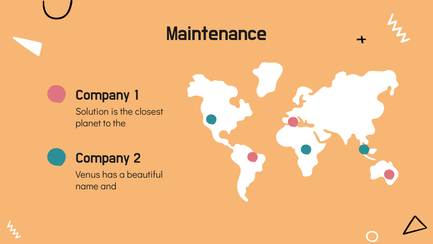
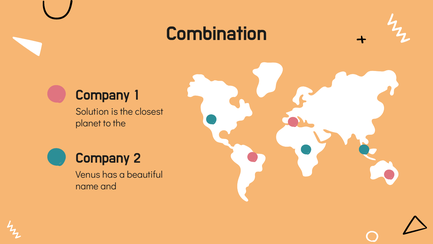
Maintenance: Maintenance -> Combination (216, 34)
